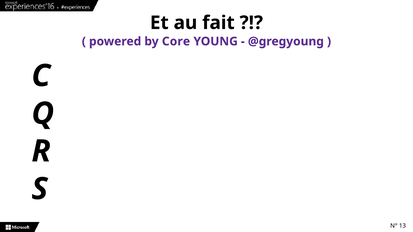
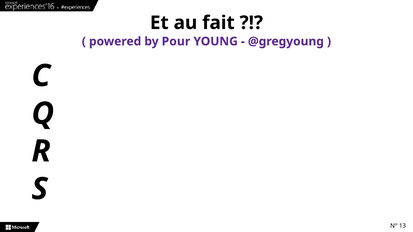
Core: Core -> Pour (176, 41)
